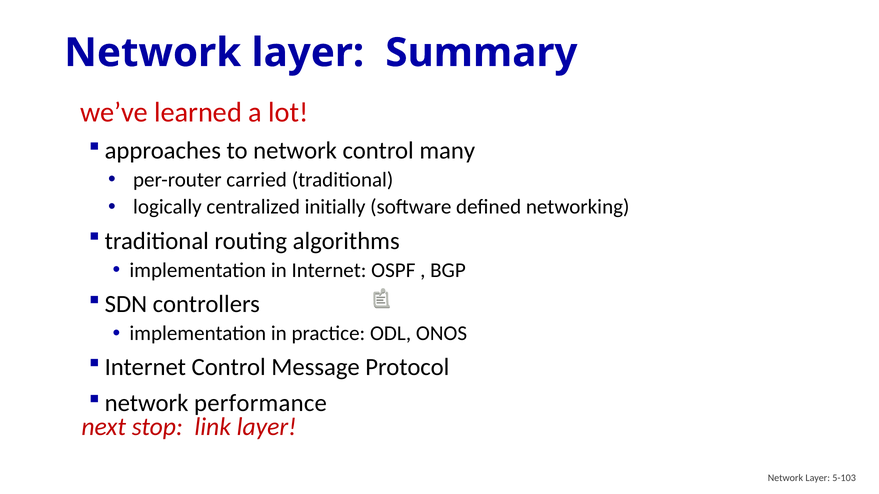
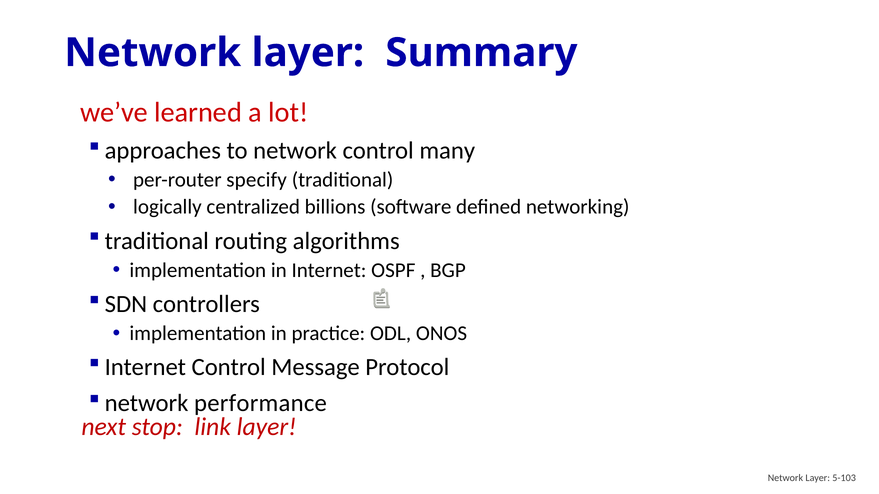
carried: carried -> specify (257, 180)
initially: initially -> billions (335, 207)
